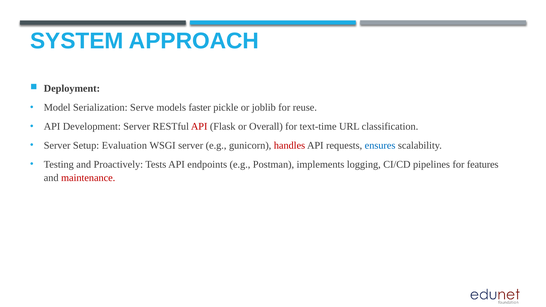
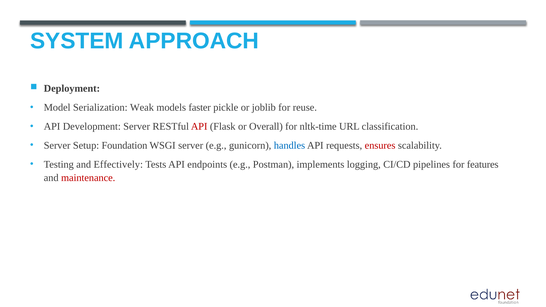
Serve: Serve -> Weak (142, 108)
text-time: text-time -> nltk-time (318, 127)
Evaluation: Evaluation -> Foundation (124, 146)
handles colour: red -> blue (289, 146)
ensures colour: blue -> red (380, 146)
Proactively: Proactively -> Effectively (118, 164)
